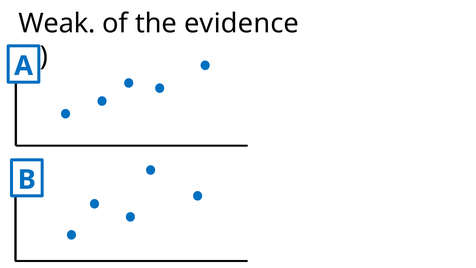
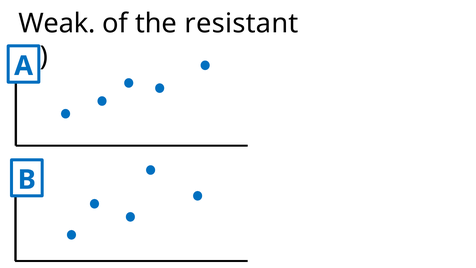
evidence: evidence -> resistant (241, 23)
